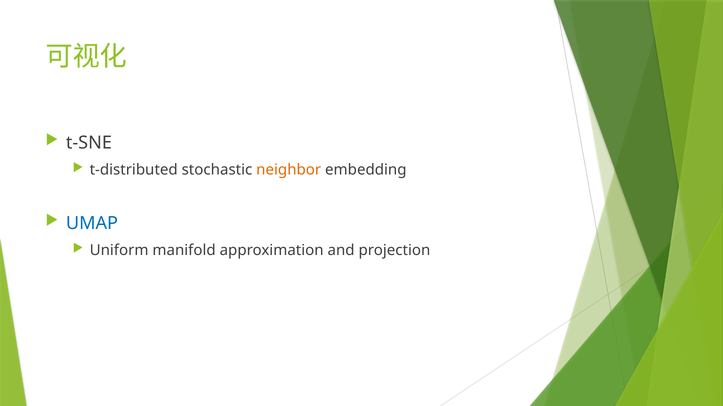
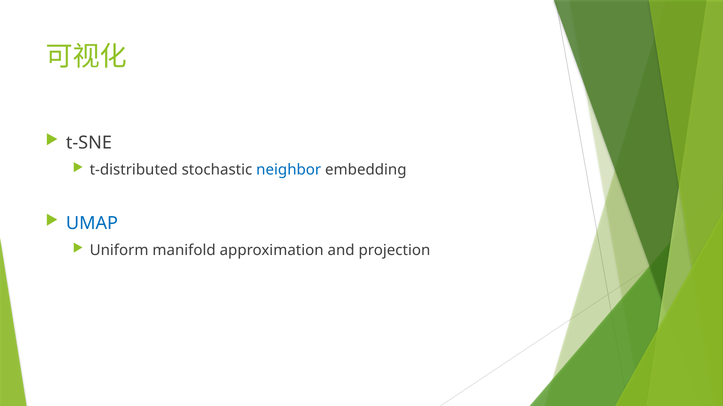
neighbor colour: orange -> blue (289, 170)
